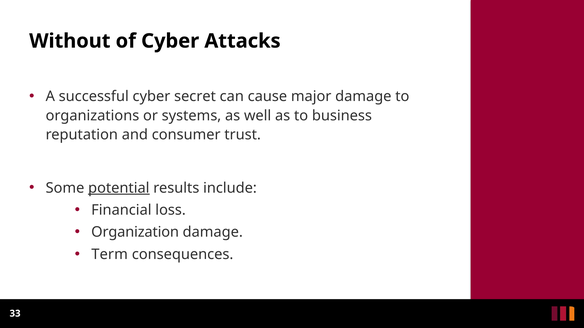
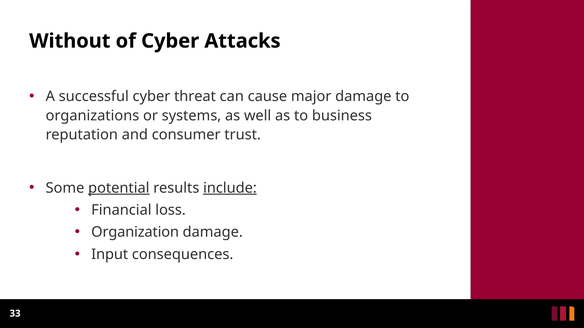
secret: secret -> threat (195, 96)
include underline: none -> present (230, 188)
Term: Term -> Input (110, 255)
